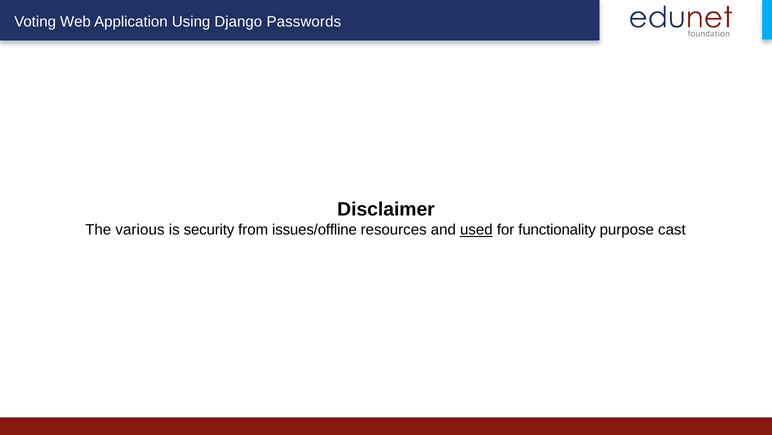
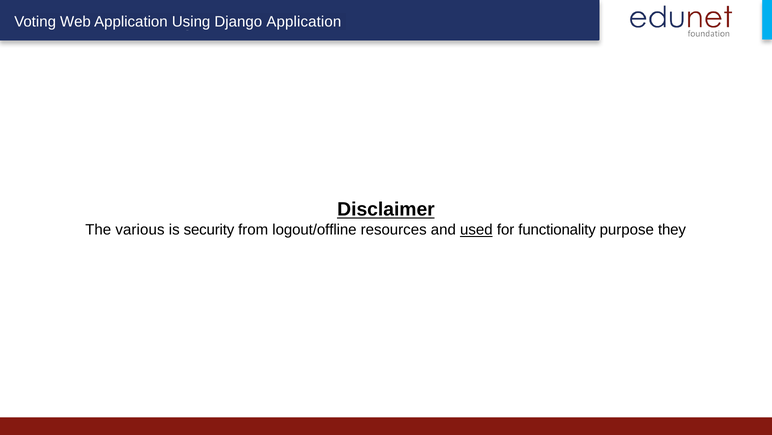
Passwords: Passwords -> Application (304, 22)
Disclaimer underline: none -> present (386, 209)
issues/offline: issues/offline -> logout/offline (314, 230)
cast: cast -> they (672, 230)
